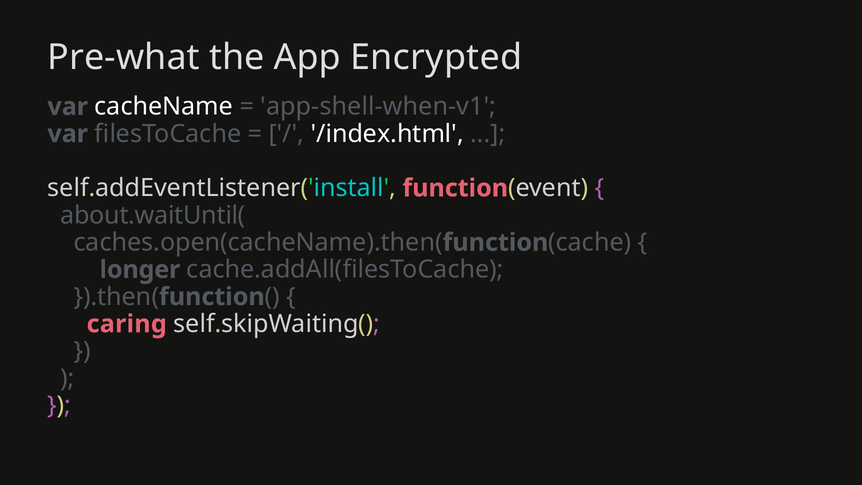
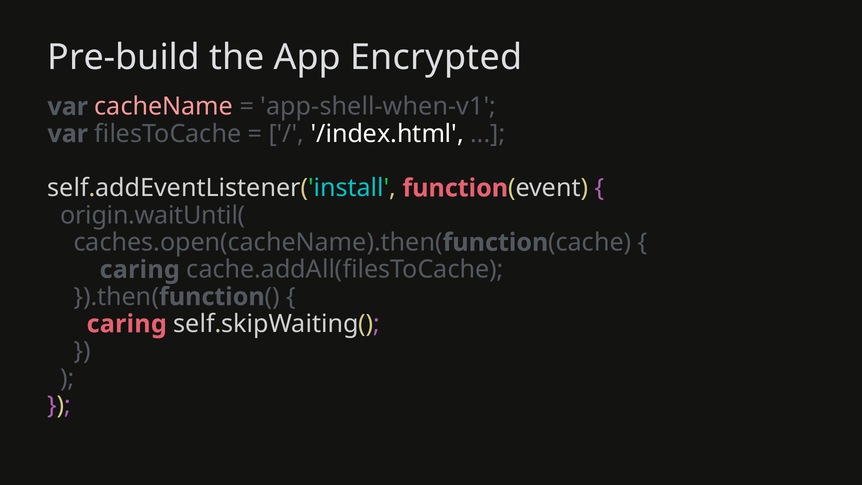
Pre-what: Pre-what -> Pre-build (124, 58)
cacheName colour: white -> pink (164, 107)
about.waitUntil(: about.waitUntil( -> origin.waitUntil( (153, 215)
longer: longer -> caring (140, 270)
